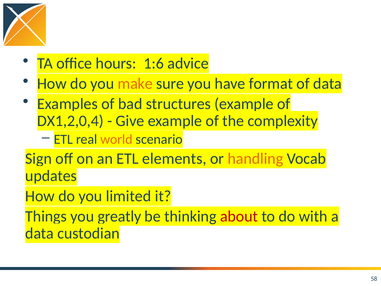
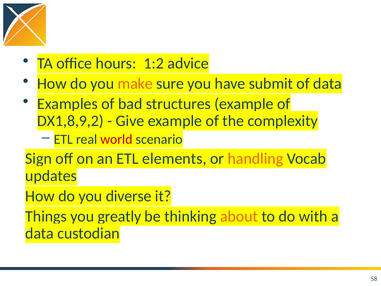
1:6: 1:6 -> 1:2 (154, 63)
format: format -> submit (271, 84)
DX1,2,0,4: DX1,2,0,4 -> DX1,8,9,2 (70, 121)
world colour: orange -> red (116, 139)
limited: limited -> diverse (129, 196)
about colour: red -> orange (239, 216)
